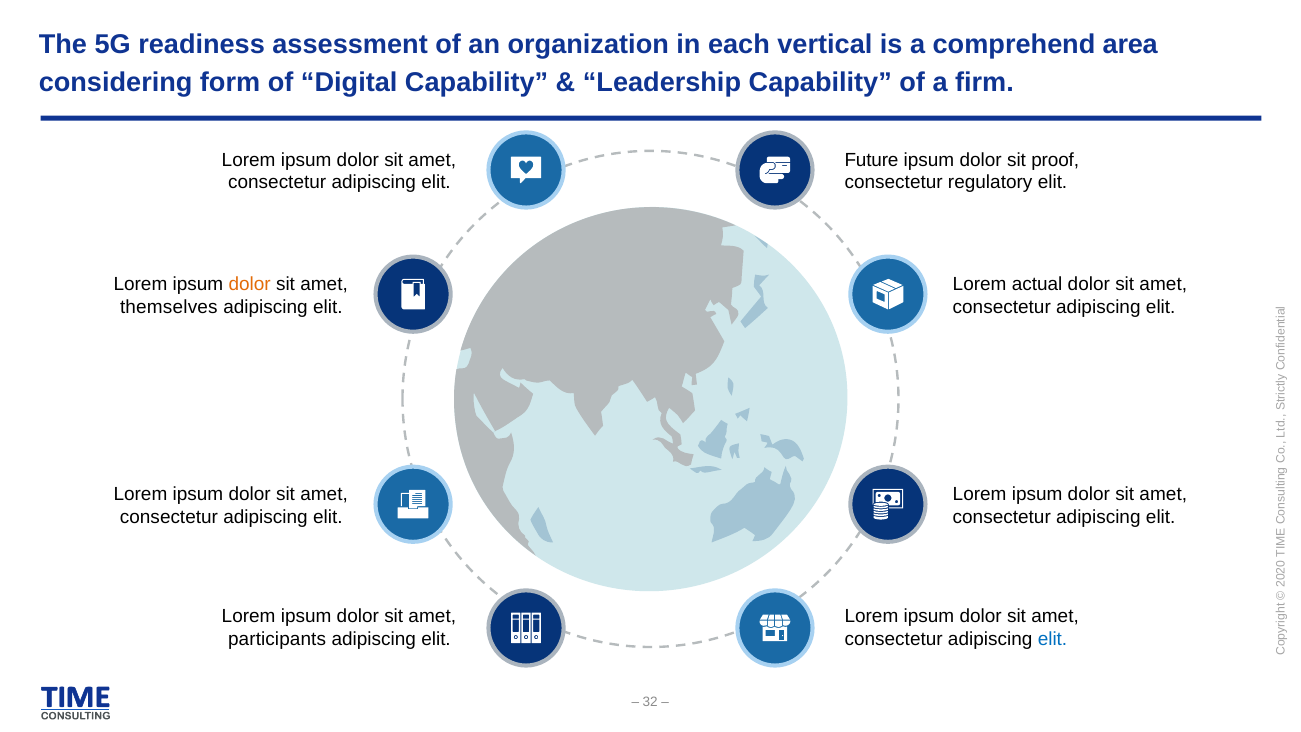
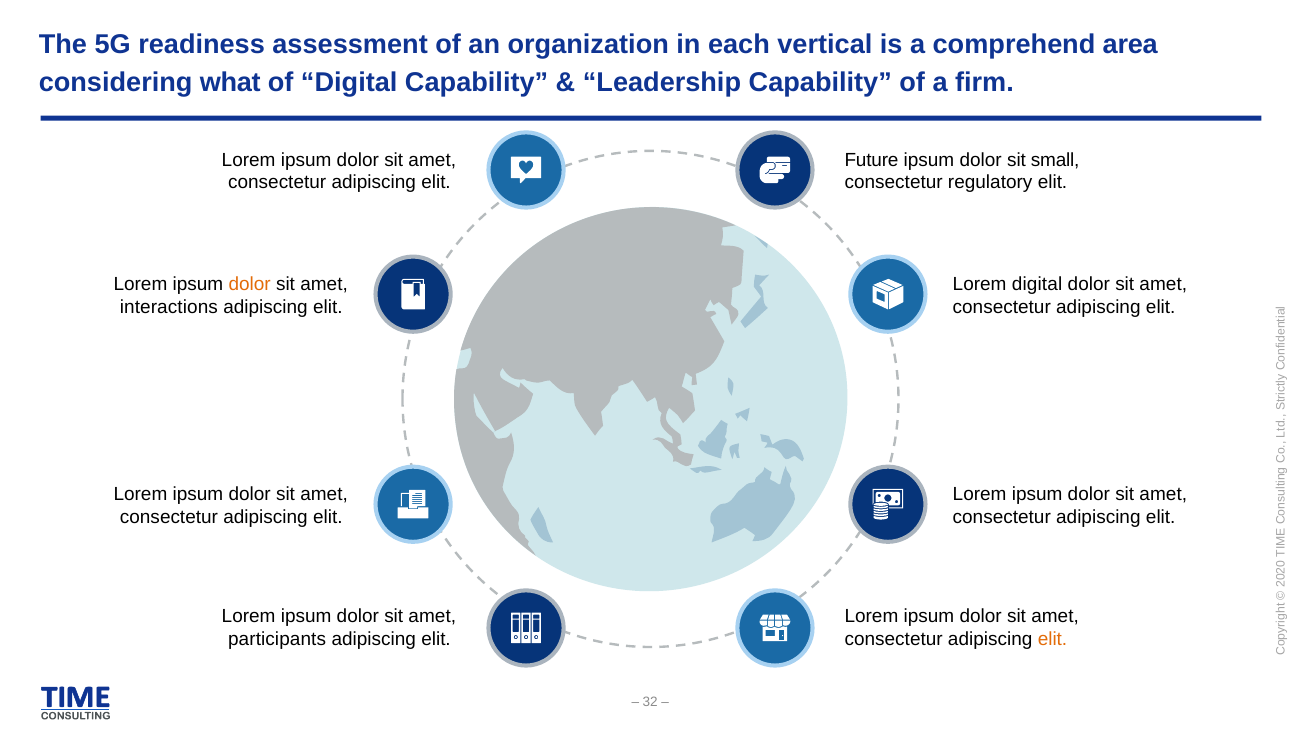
form: form -> what (230, 82)
proof: proof -> small (1055, 160)
Lorem actual: actual -> digital (1037, 285)
themselves: themselves -> interactions (169, 307)
elit colour: blue -> orange (1052, 639)
